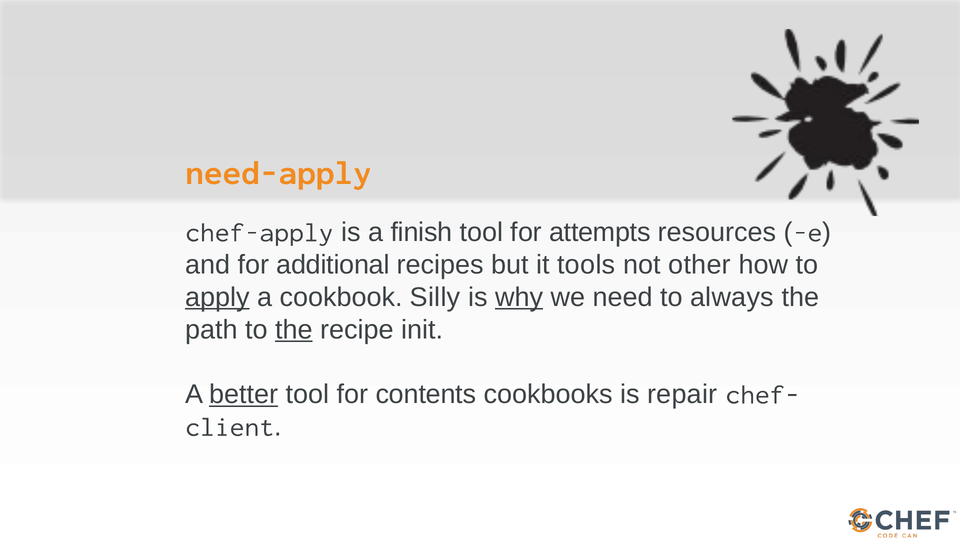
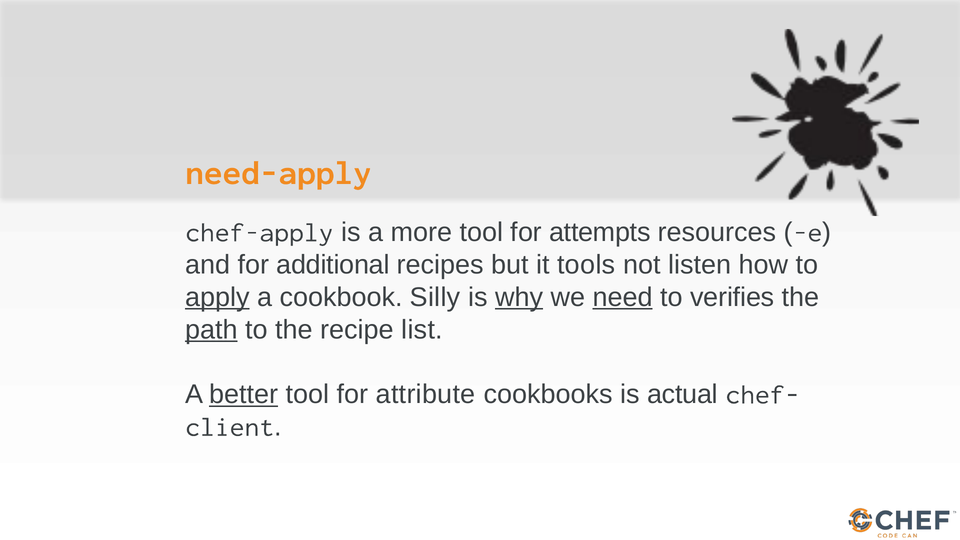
finish: finish -> more (421, 232)
other: other -> listen (700, 265)
need underline: none -> present (623, 297)
always: always -> verifies (732, 297)
path underline: none -> present (211, 330)
the underline: present -> none (294, 330)
init: init -> list (422, 330)
contents: contents -> attribute (426, 394)
repair: repair -> actual (682, 394)
